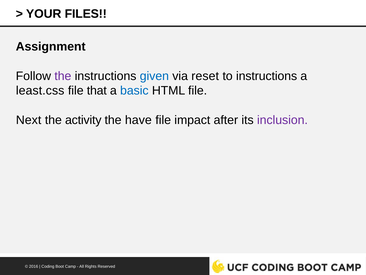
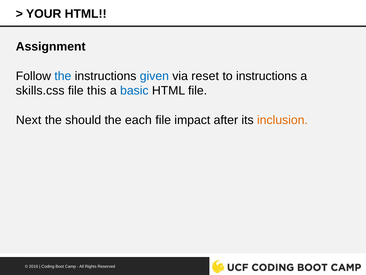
YOUR FILES: FILES -> HTML (86, 14)
the colour: purple -> blue (63, 76)
least.css: least.css -> skills.css (40, 90)
that: that -> this (97, 90)
activity: activity -> should (83, 120)
have: have -> each (138, 120)
inclusion colour: purple -> orange (282, 120)
